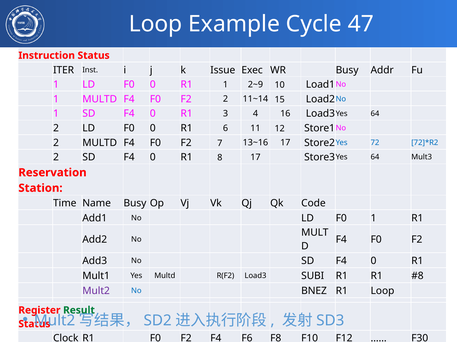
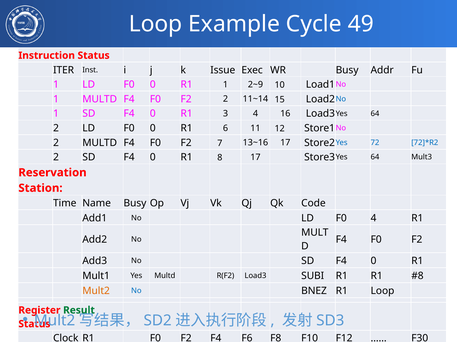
47: 47 -> 49 (361, 24)
F0 1: 1 -> 4 (374, 218)
Mult2 colour: purple -> orange (96, 292)
